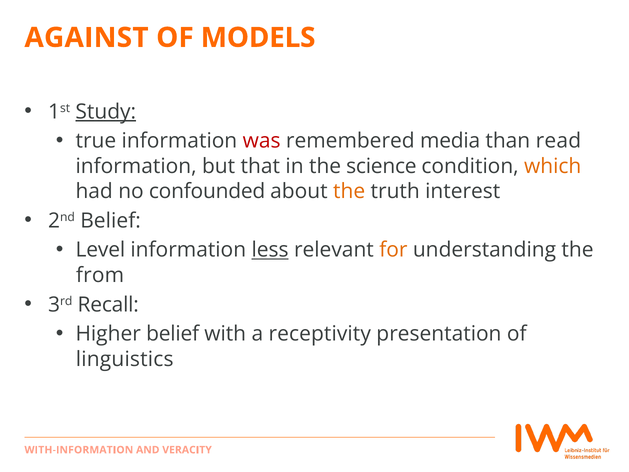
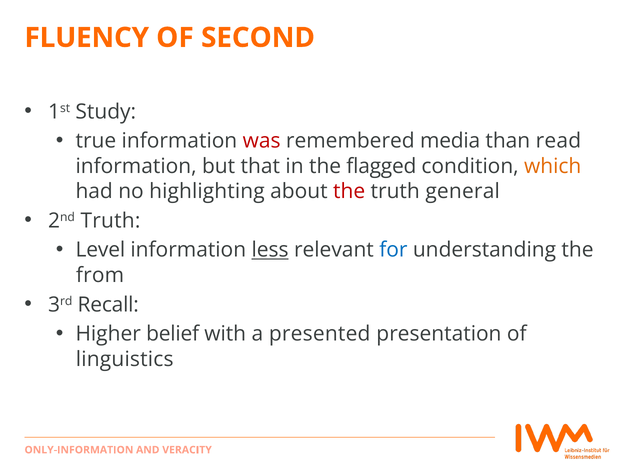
AGAINST: AGAINST -> FLUENCY (87, 38)
MODELS: MODELS -> SECOND (258, 38)
Study underline: present -> none (106, 112)
science: science -> flagged (381, 166)
confounded: confounded -> highlighting (207, 191)
the colour: orange -> red (349, 191)
interest: interest -> general (463, 191)
2nd Belief: Belief -> Truth (110, 221)
for colour: orange -> blue (393, 250)
receptivity: receptivity -> presented (320, 334)
WITH-INFORMATION: WITH-INFORMATION -> ONLY-INFORMATION (79, 450)
